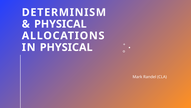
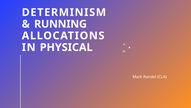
PHYSICAL: PHYSICAL -> RUNNING (60, 24)
